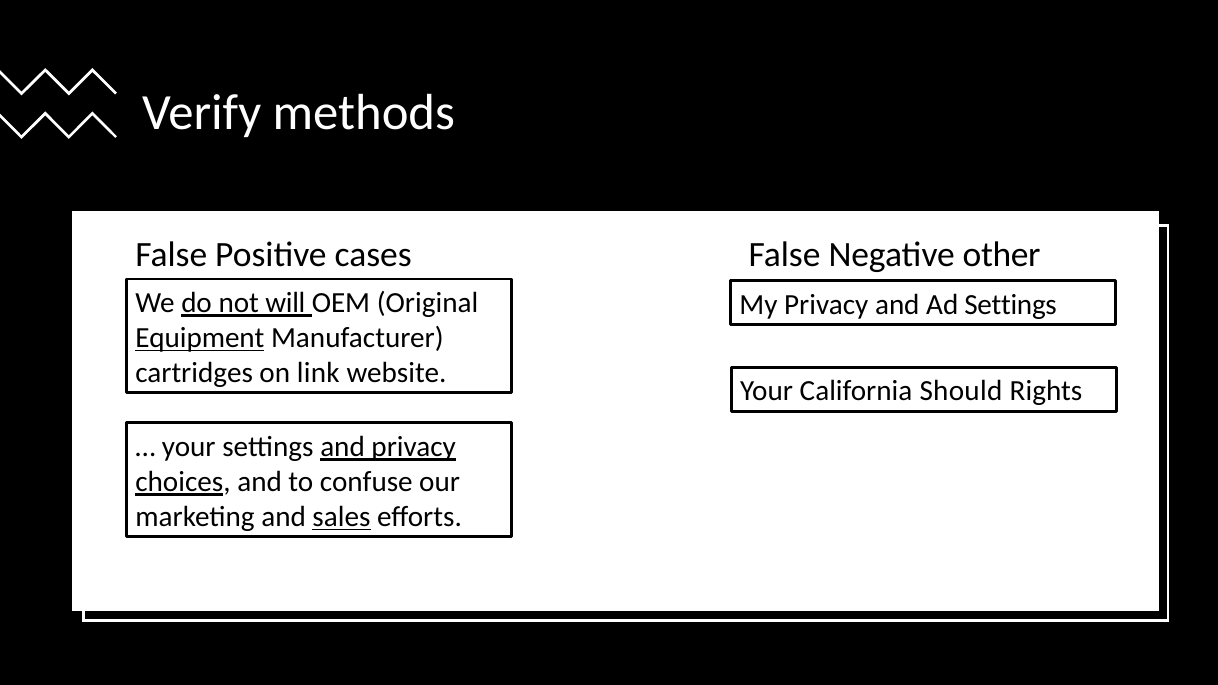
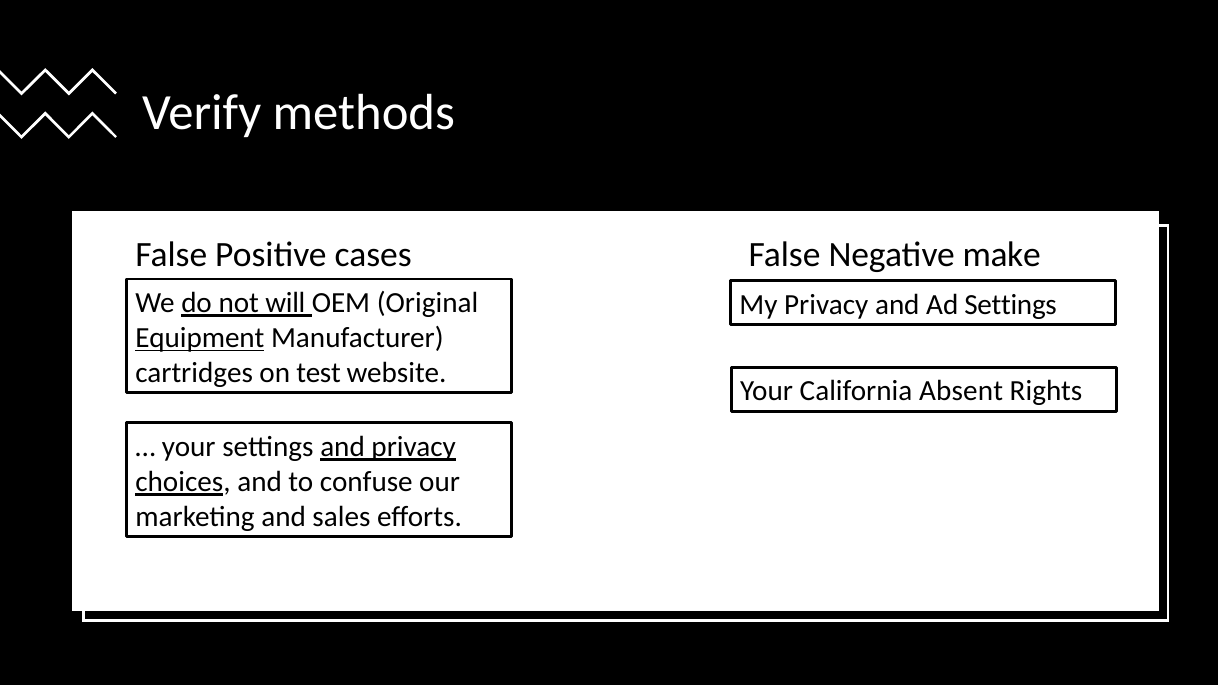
other: other -> make (1002, 255)
link: link -> test (319, 373)
Should: Should -> Absent (961, 391)
sales underline: present -> none (342, 517)
